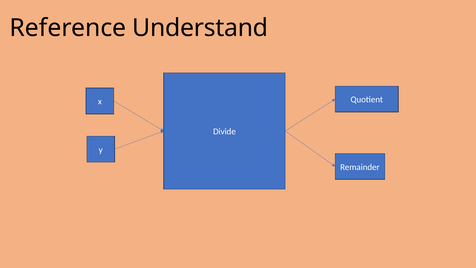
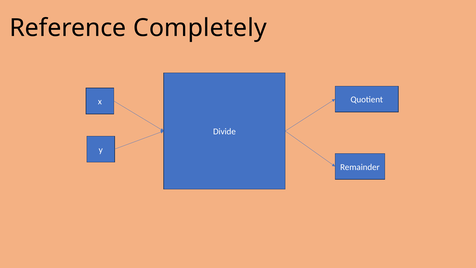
Understand: Understand -> Completely (200, 28)
